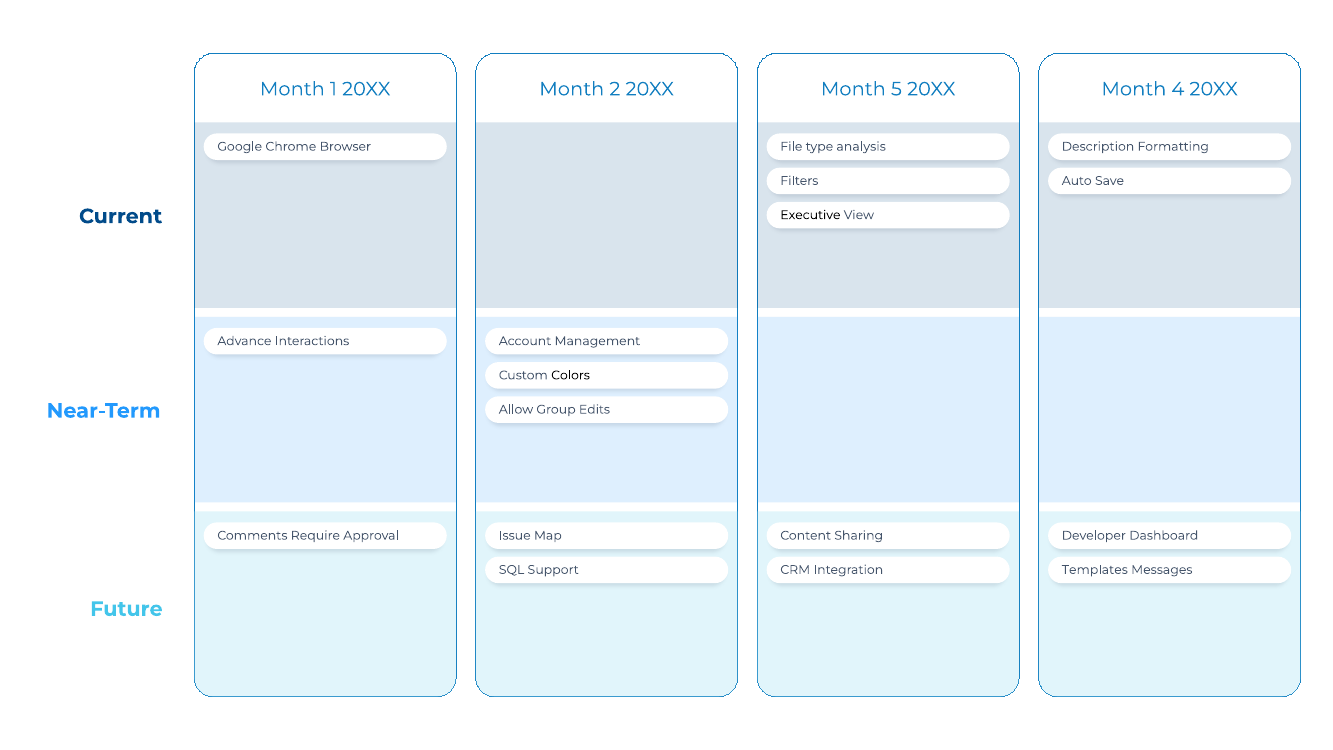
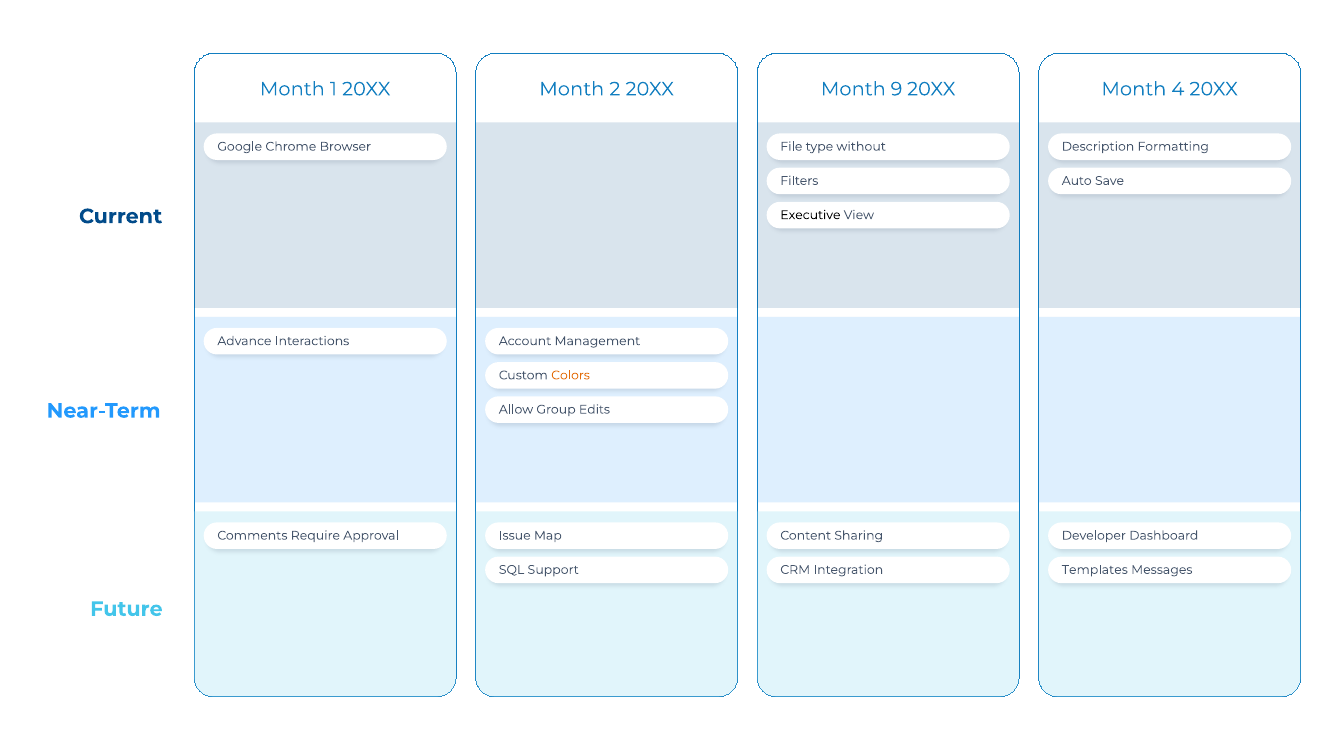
5: 5 -> 9 (896, 89)
analysis: analysis -> without (861, 146)
Colors colour: black -> orange (571, 375)
